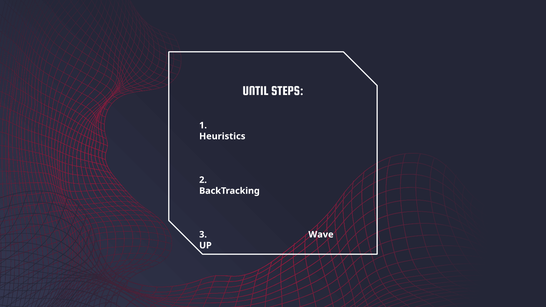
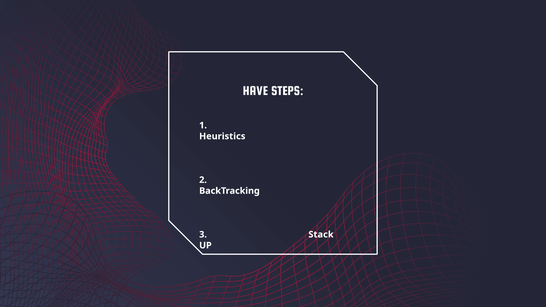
UNTIL: UNTIL -> HAVE (255, 91)
Wave: Wave -> Stack (321, 235)
